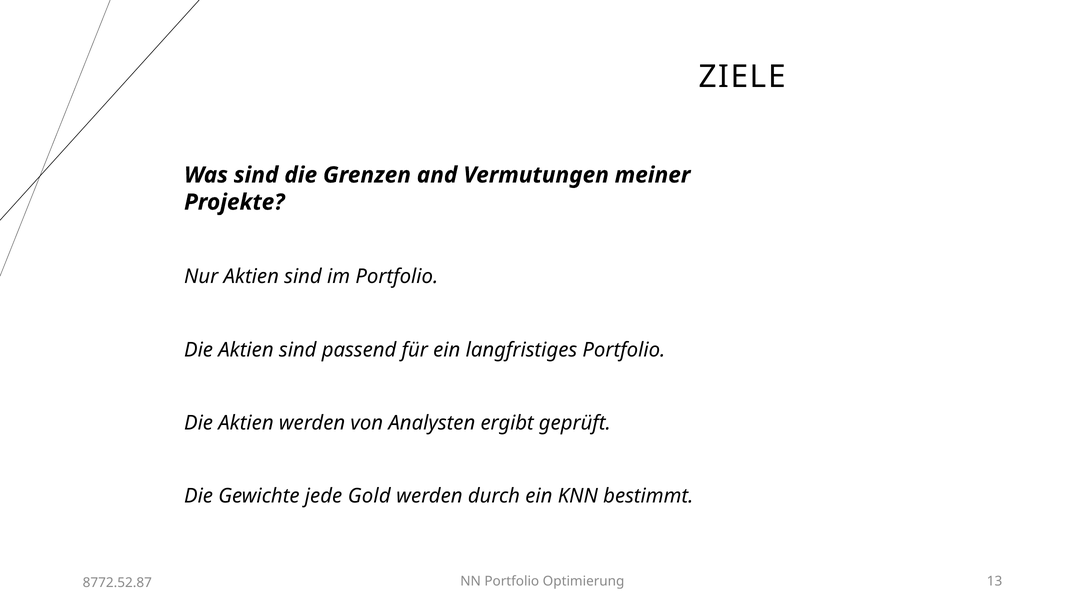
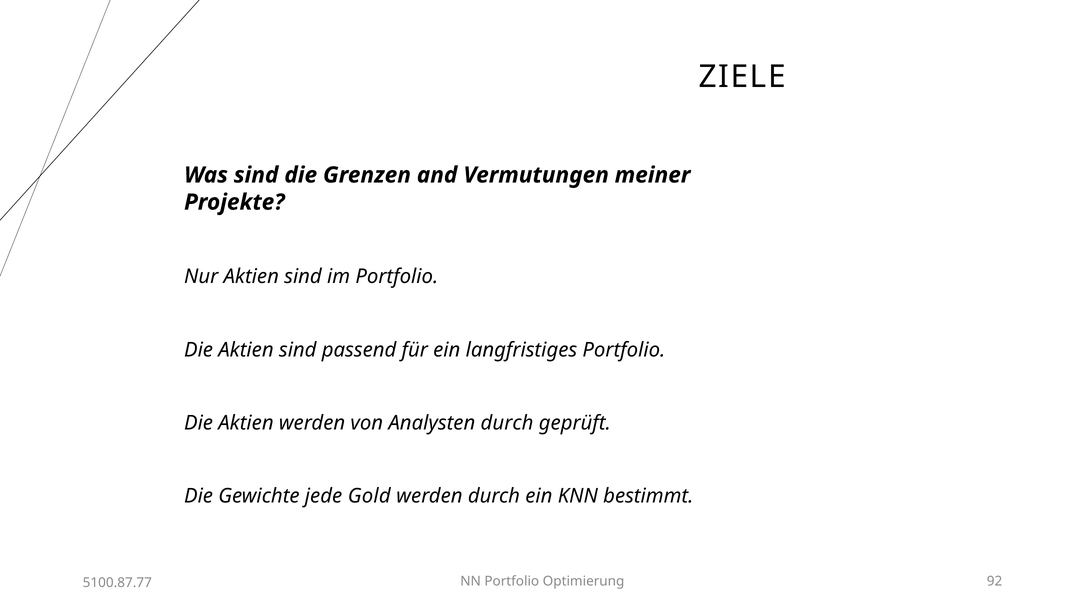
Analysten ergibt: ergibt -> durch (507, 423)
13: 13 -> 92 (995, 582)
8772.52.87: 8772.52.87 -> 5100.87.77 (117, 583)
